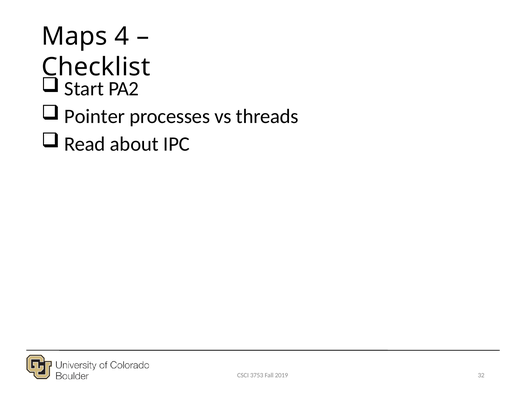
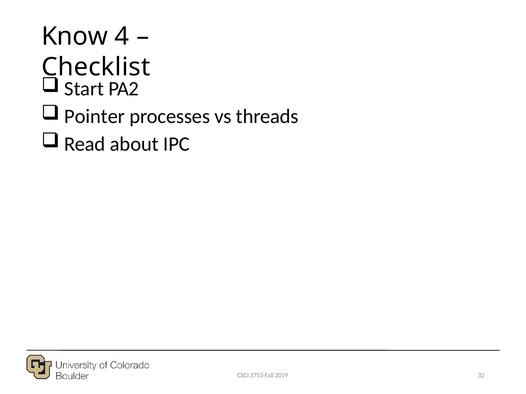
Maps: Maps -> Know (75, 36)
